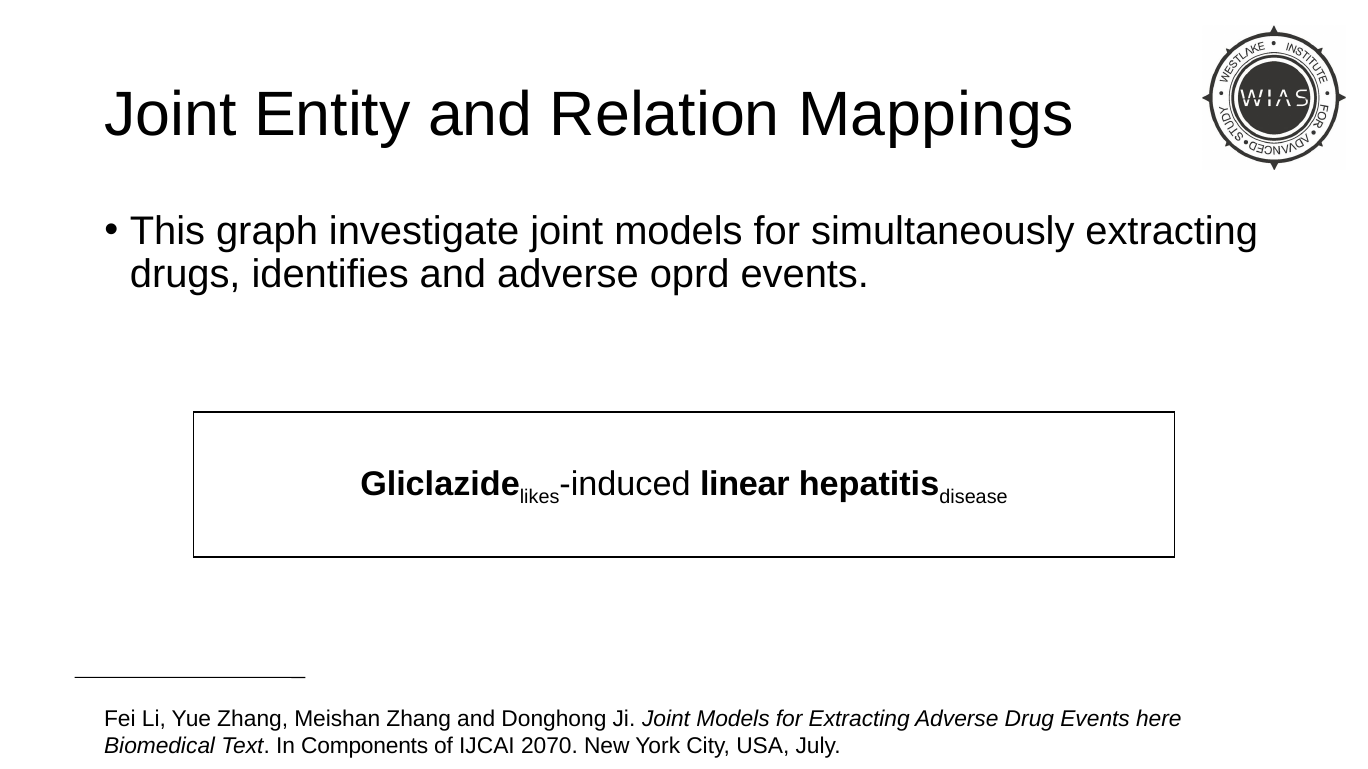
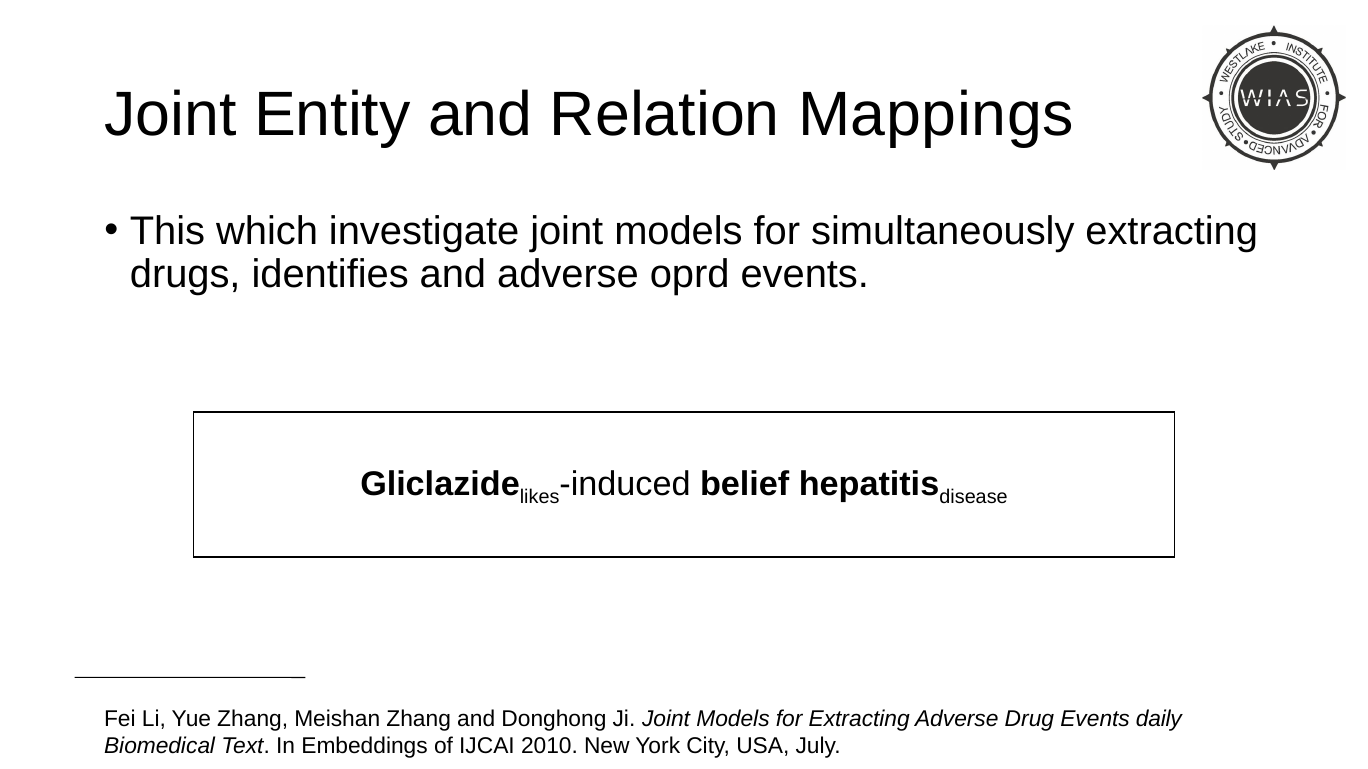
graph: graph -> which (267, 231)
linear: linear -> belief (745, 484)
here: here -> daily (1159, 719)
Components: Components -> Embeddings (365, 747)
2070: 2070 -> 2010 (549, 747)
